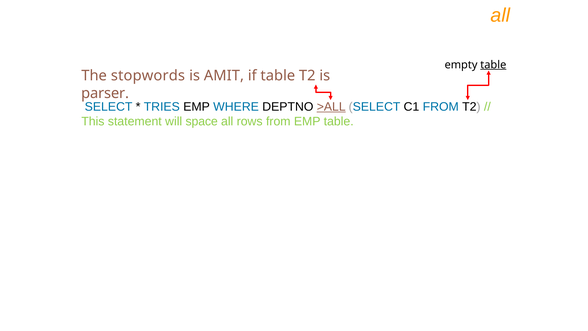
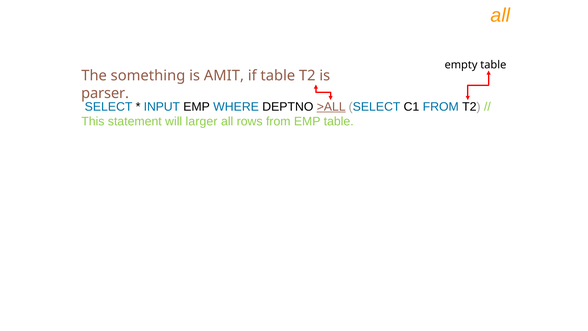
table underline: present -> none (493, 65)
stopwords: stopwords -> something (148, 76)
TRIES: TRIES -> INPUT (162, 107)
space: space -> larger (202, 121)
